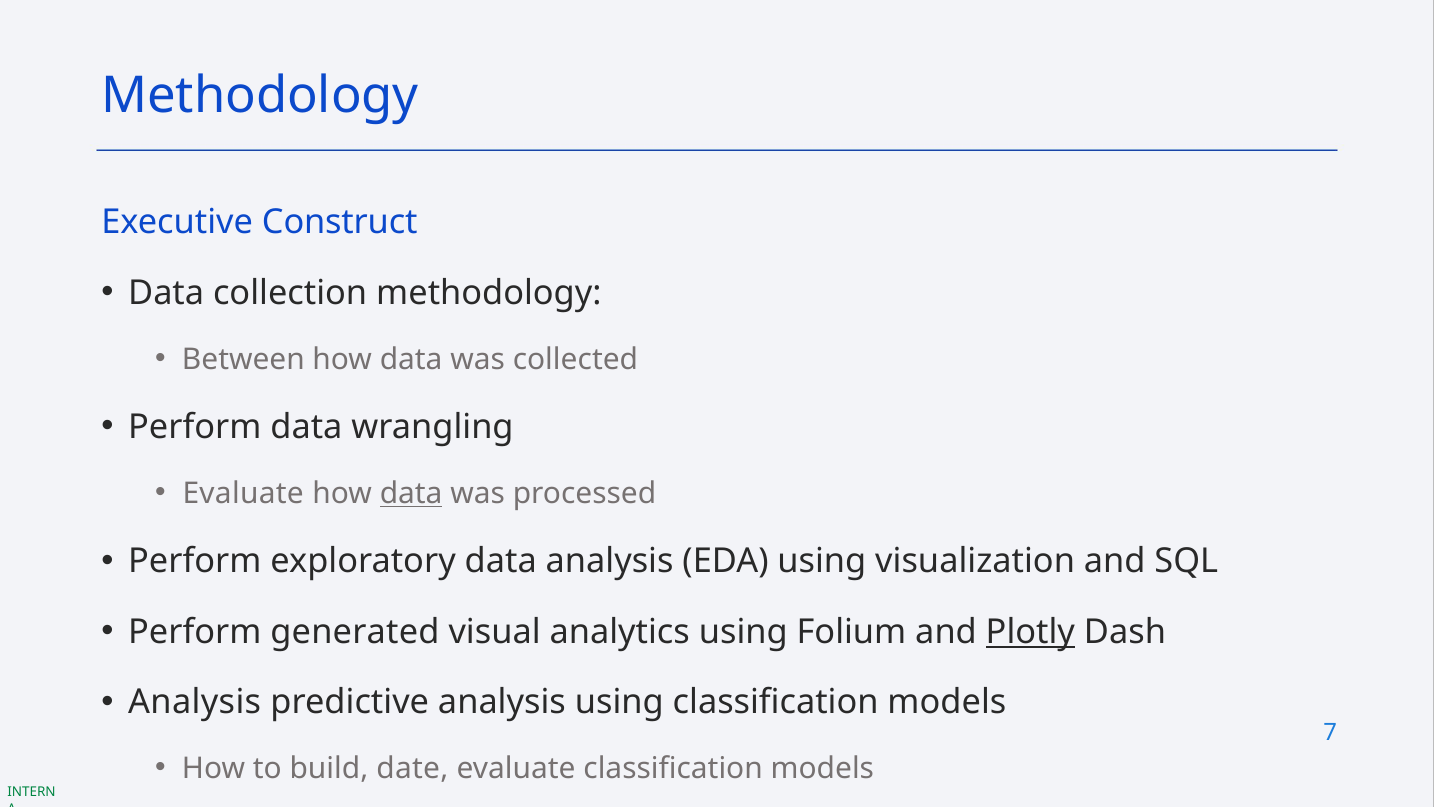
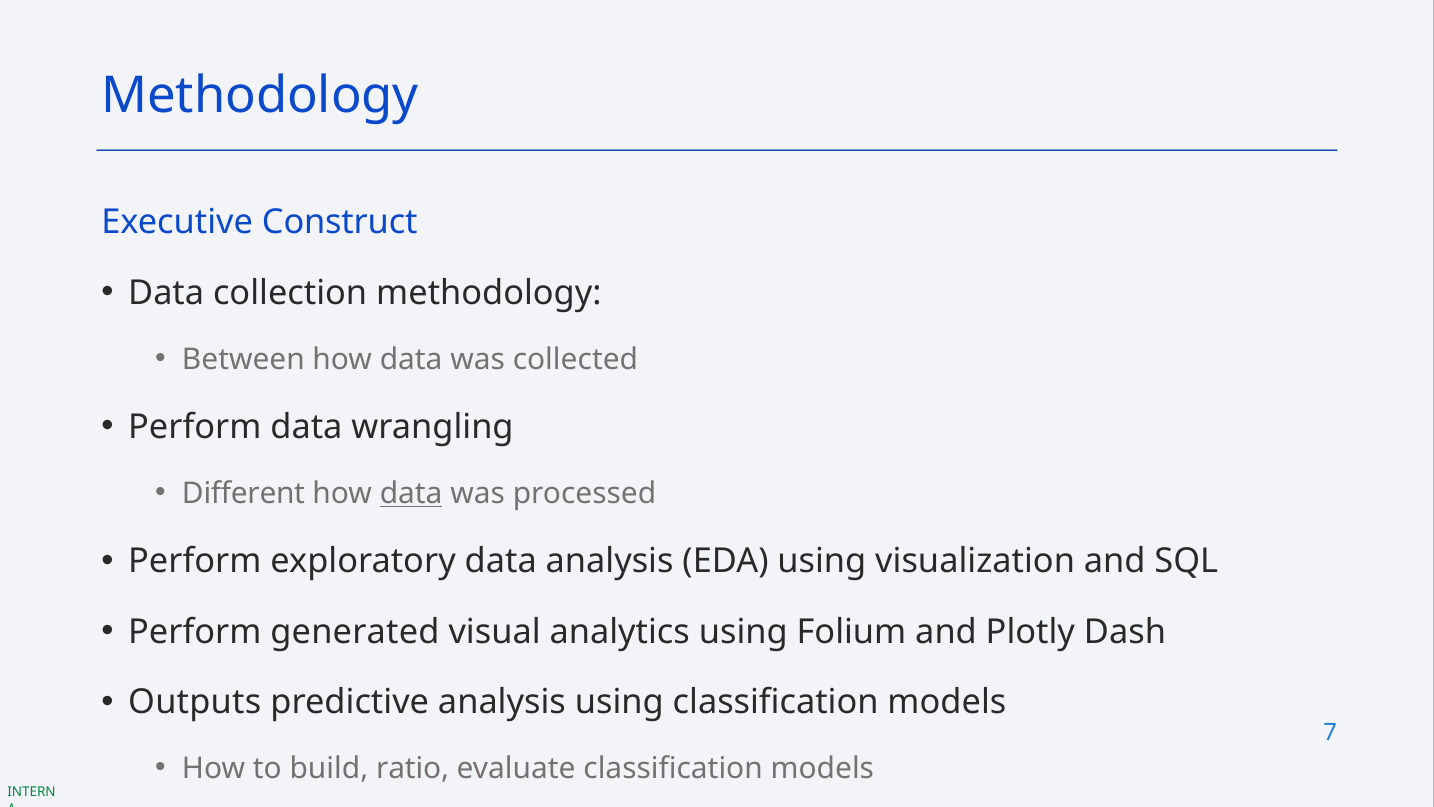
Evaluate: Evaluate -> Different (244, 493)
Plotly underline: present -> none (1030, 632)
Analysis: Analysis -> Outputs (195, 702)
date: date -> ratio (413, 768)
